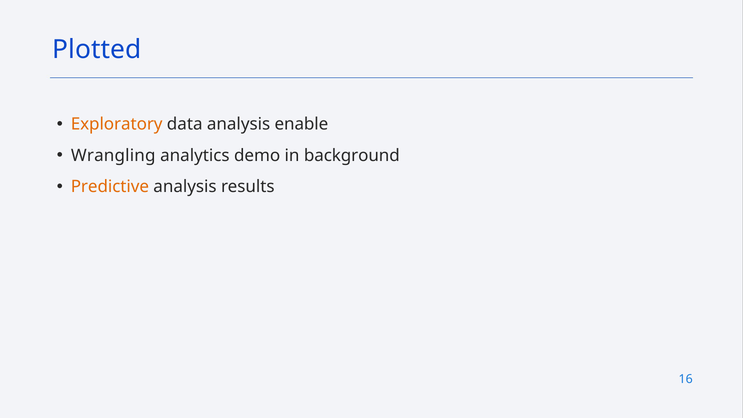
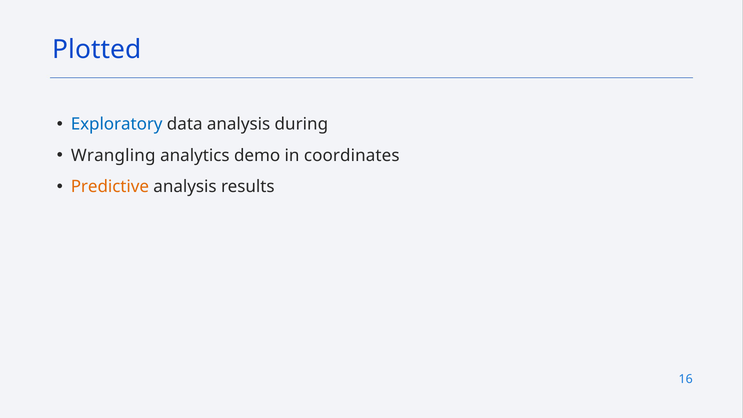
Exploratory colour: orange -> blue (117, 124)
enable: enable -> during (301, 124)
background: background -> coordinates (352, 156)
